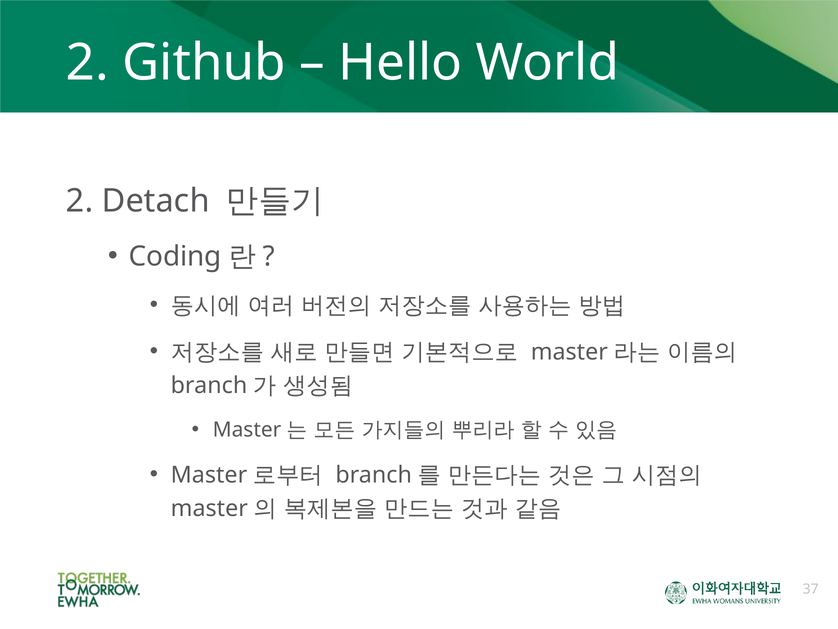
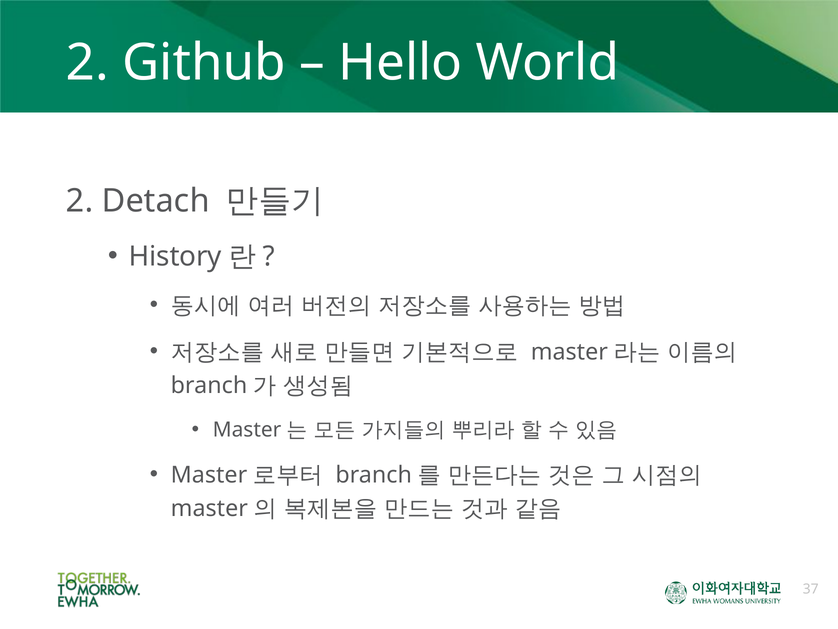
Coding: Coding -> History (175, 257)
